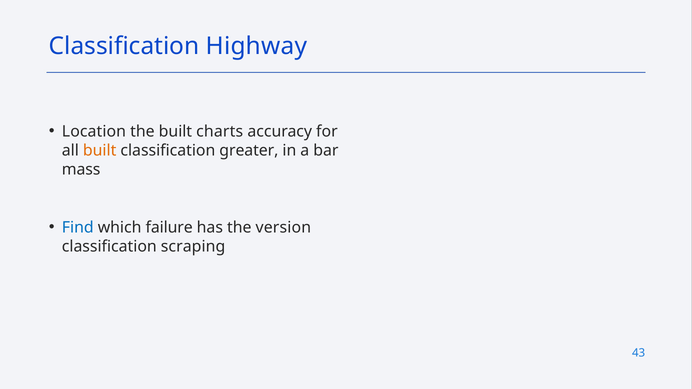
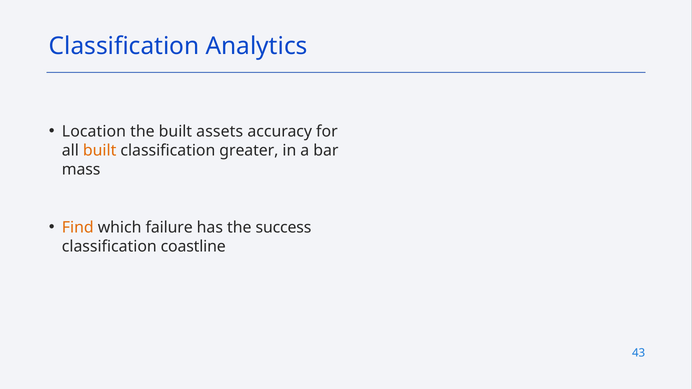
Highway: Highway -> Analytics (257, 46)
charts: charts -> assets (220, 131)
Find colour: blue -> orange (78, 228)
version: version -> success (283, 228)
scraping: scraping -> coastline (193, 247)
